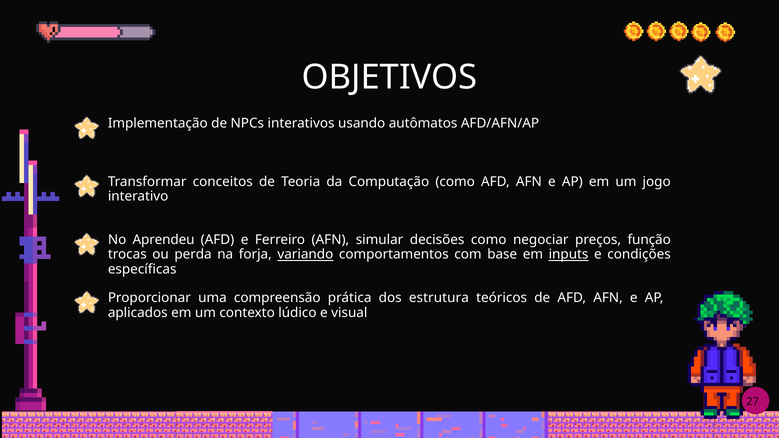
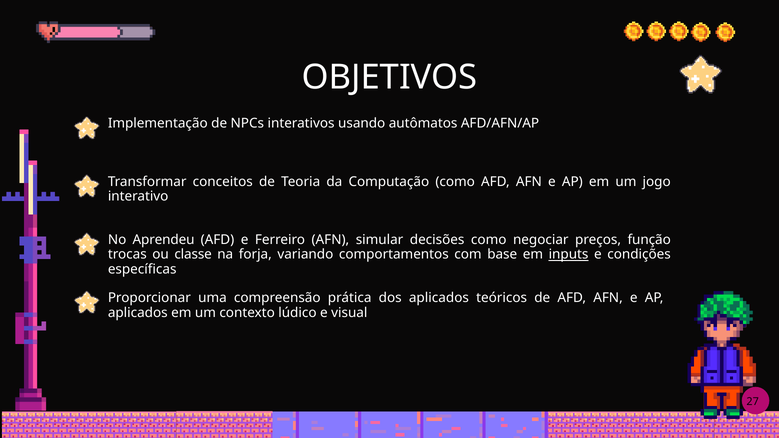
perda: perda -> classe (193, 255)
variando underline: present -> none (305, 255)
dos estrutura: estrutura -> aplicados (439, 298)
